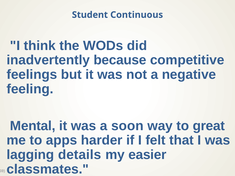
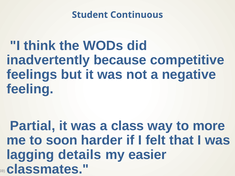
Mental: Mental -> Partial (33, 126)
soon: soon -> class (127, 126)
great: great -> more (209, 126)
apps: apps -> soon (62, 140)
